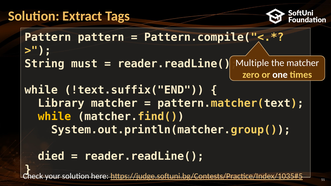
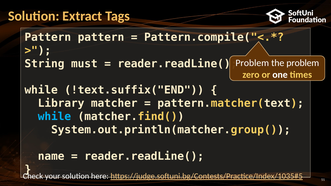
Multiple: Multiple -> Problem (252, 63)
the matcher: matcher -> problem (303, 63)
while colour: yellow -> light blue (54, 117)
died: died -> name (51, 156)
